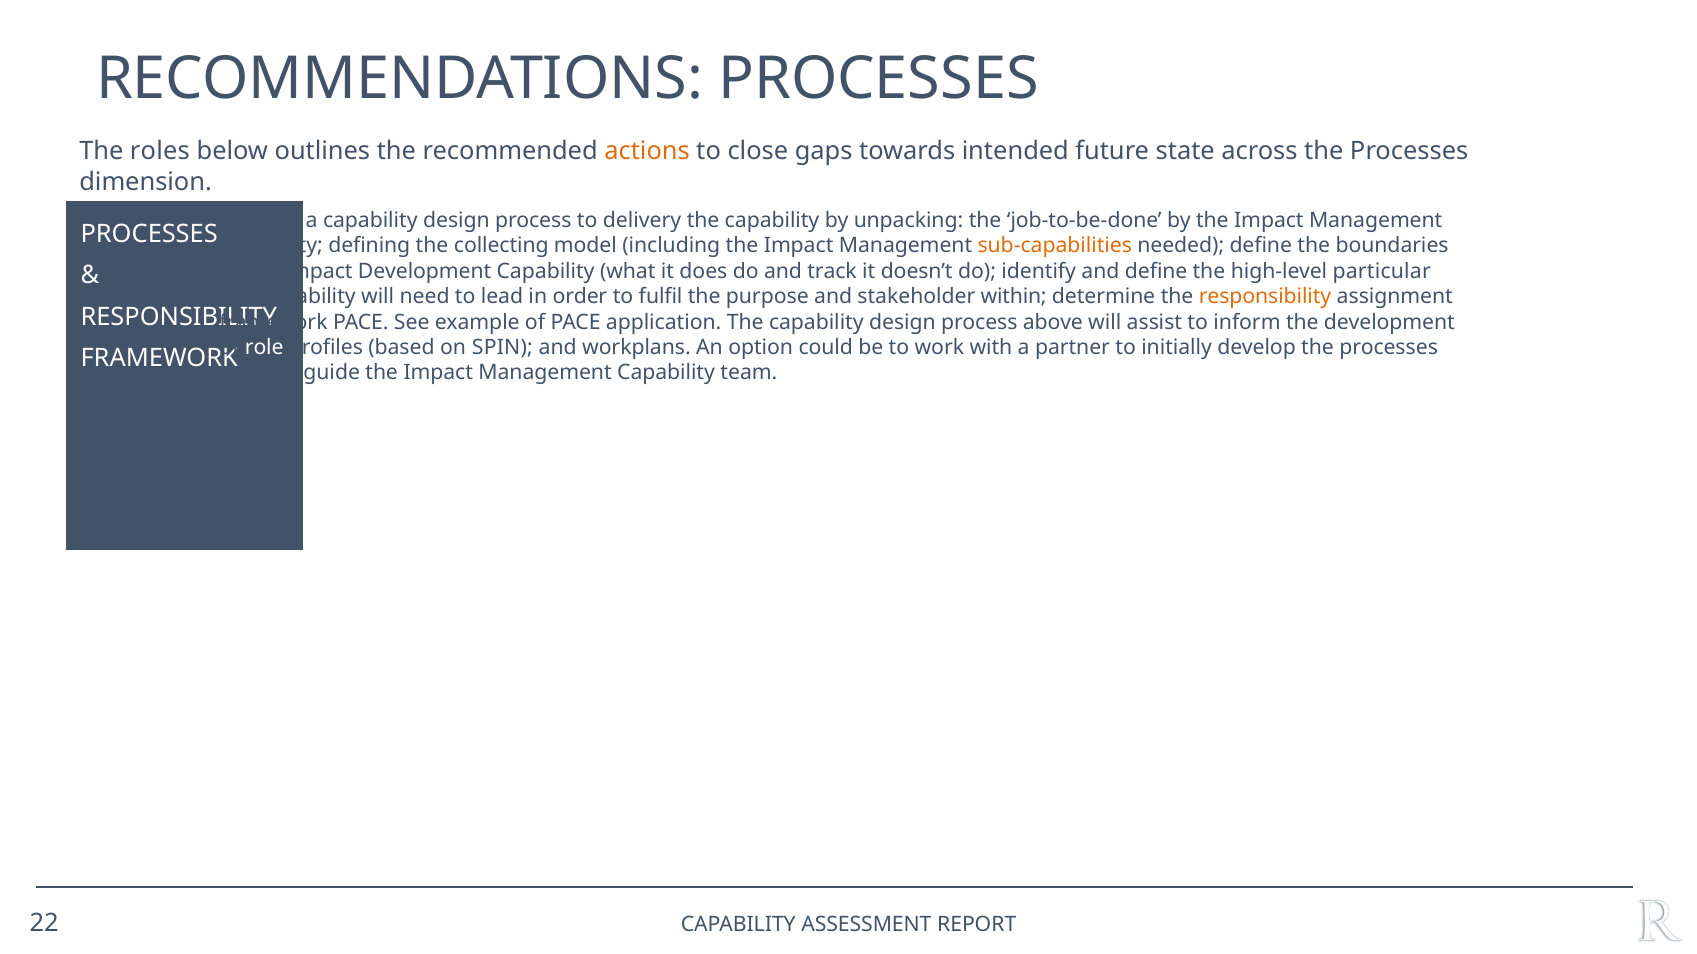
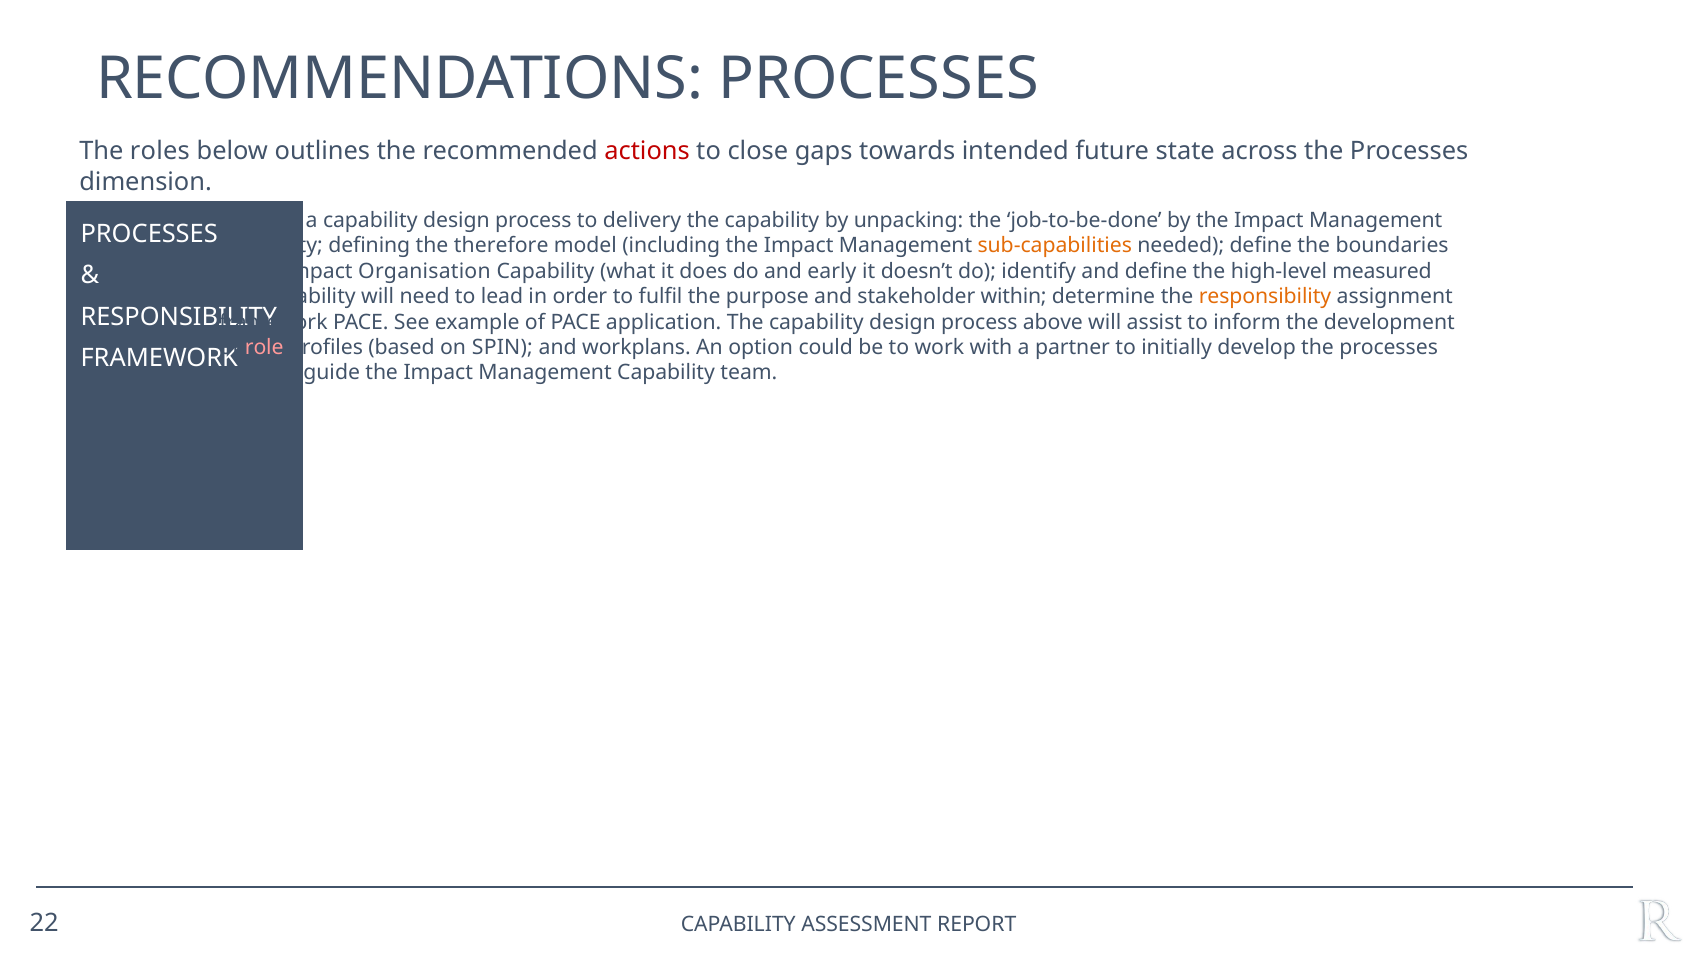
actions colour: orange -> red (647, 151)
collecting: collecting -> therefore (501, 246)
Impact Development: Development -> Organisation (424, 271)
track: track -> early (832, 271)
particular: particular -> measured (1382, 271)
role colour: white -> pink (264, 348)
